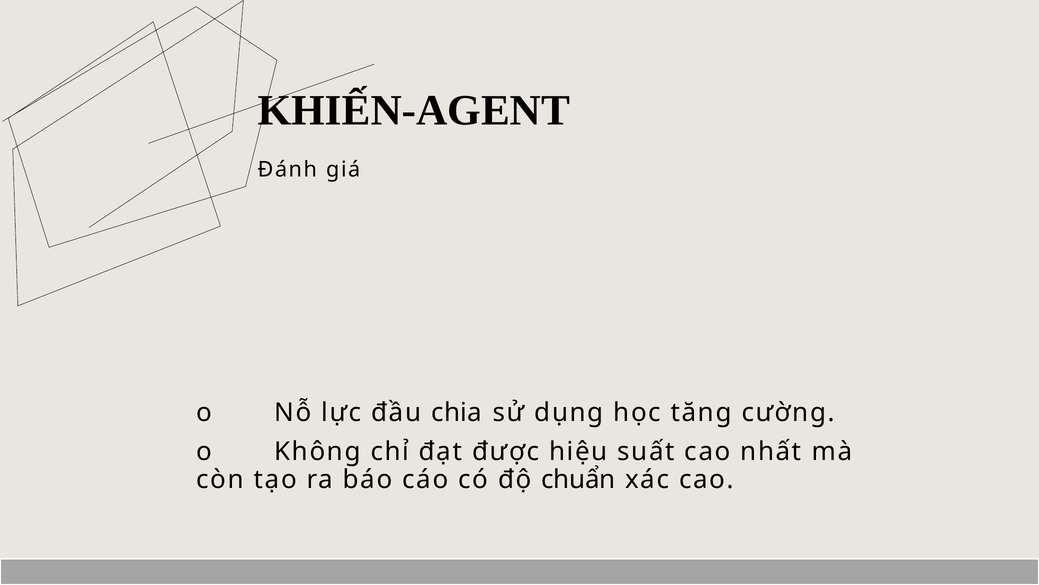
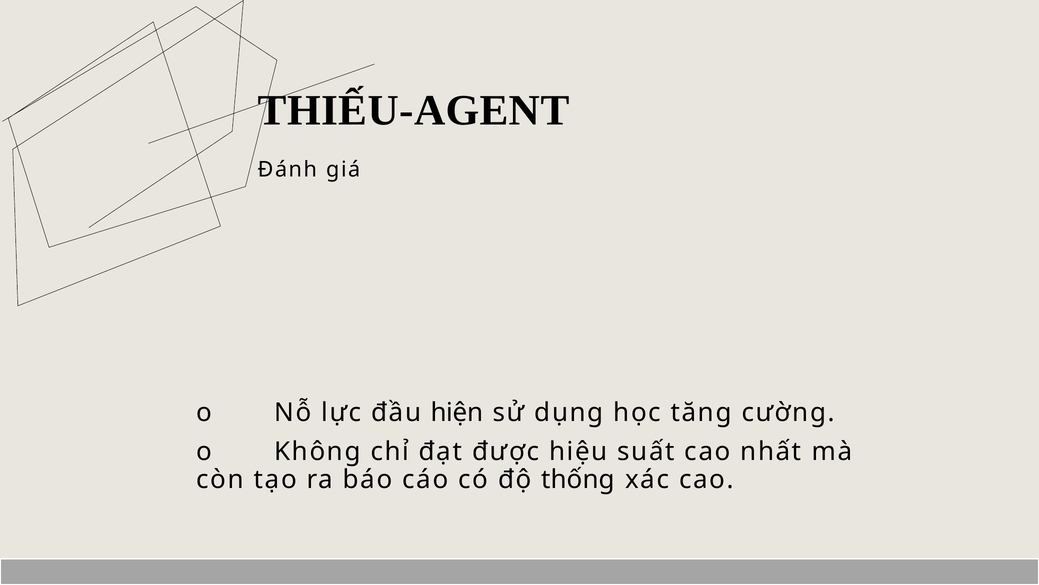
KHIẾN-AGENT: KHIẾN-AGENT -> THIẾU-AGENT (414, 110)
chia: chia -> hiện (457, 412)
chuẩn: chuẩn -> thống (578, 479)
